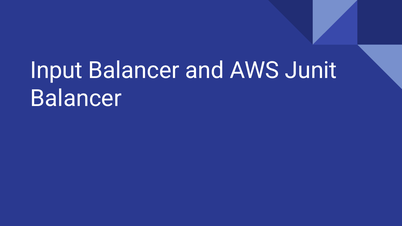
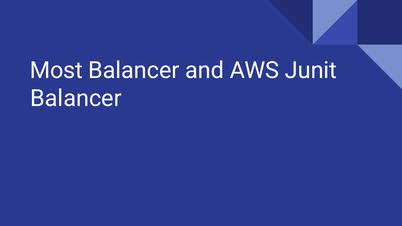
Input: Input -> Most (56, 70)
